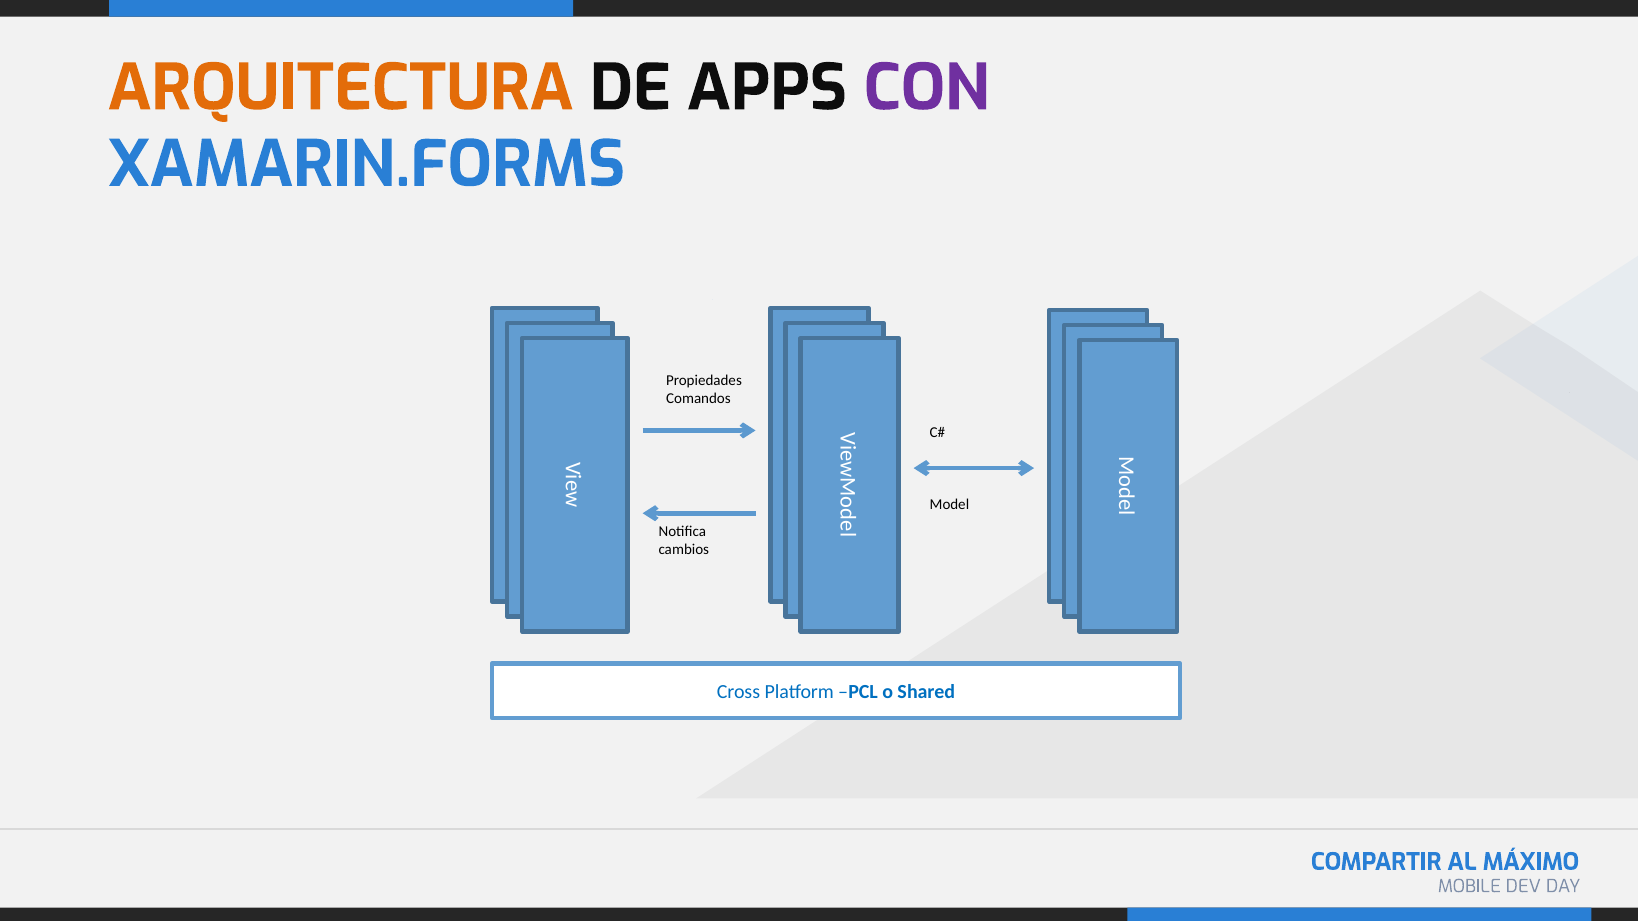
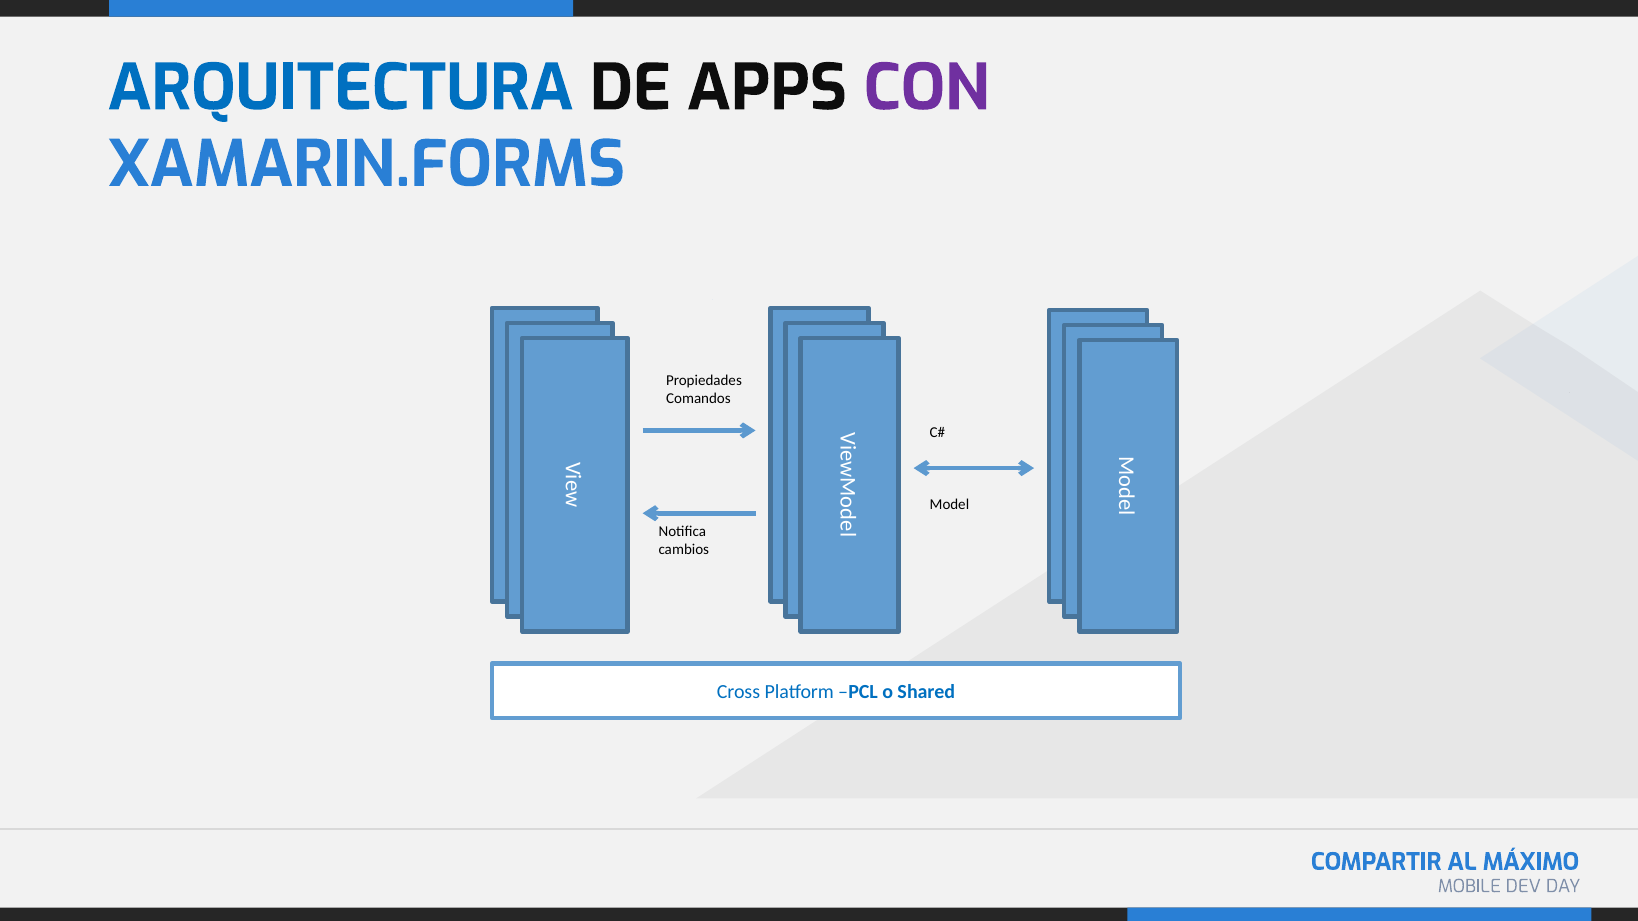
ARQUITECTURA colour: orange -> blue (341, 88)
